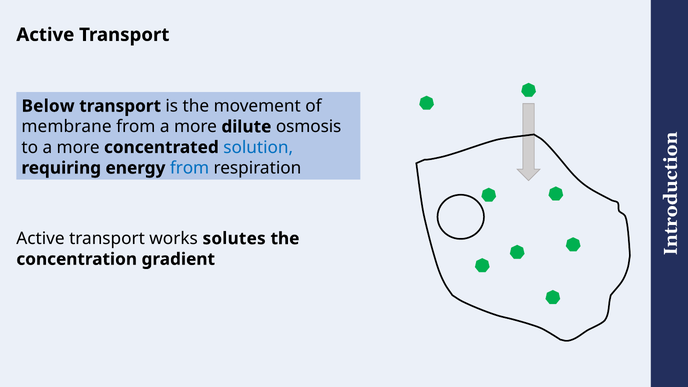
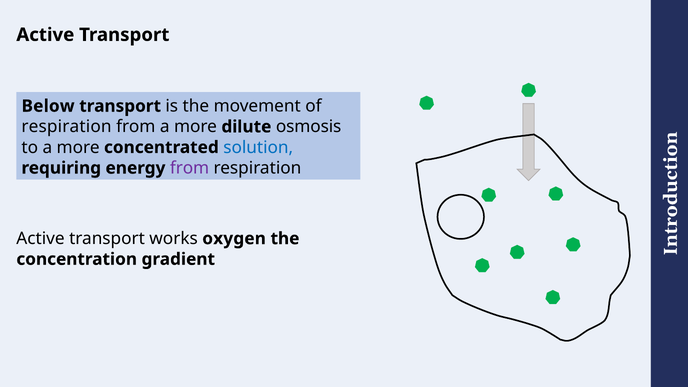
membrane: membrane -> respiration (67, 127)
from colour: blue -> purple (190, 168)
solutes: solutes -> oxygen (234, 239)
